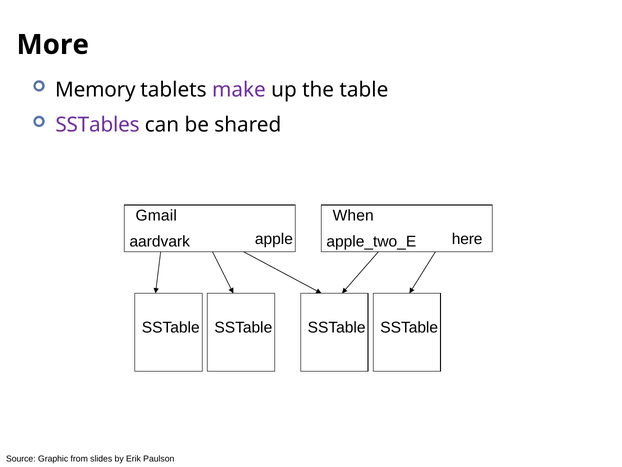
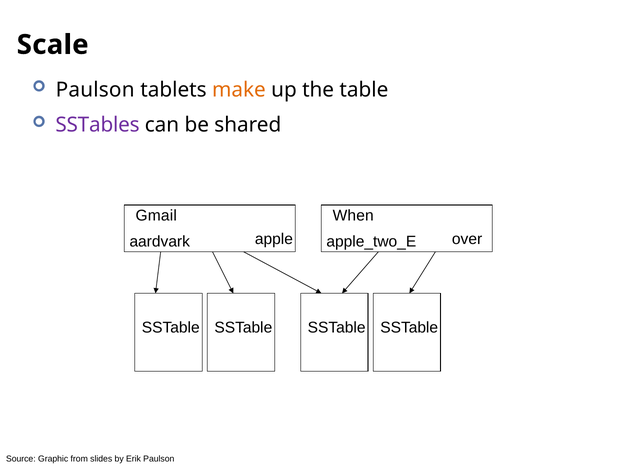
More: More -> Scale (53, 45)
Memory: Memory -> Paulson (95, 90)
make colour: purple -> orange (239, 90)
here: here -> over (467, 239)
